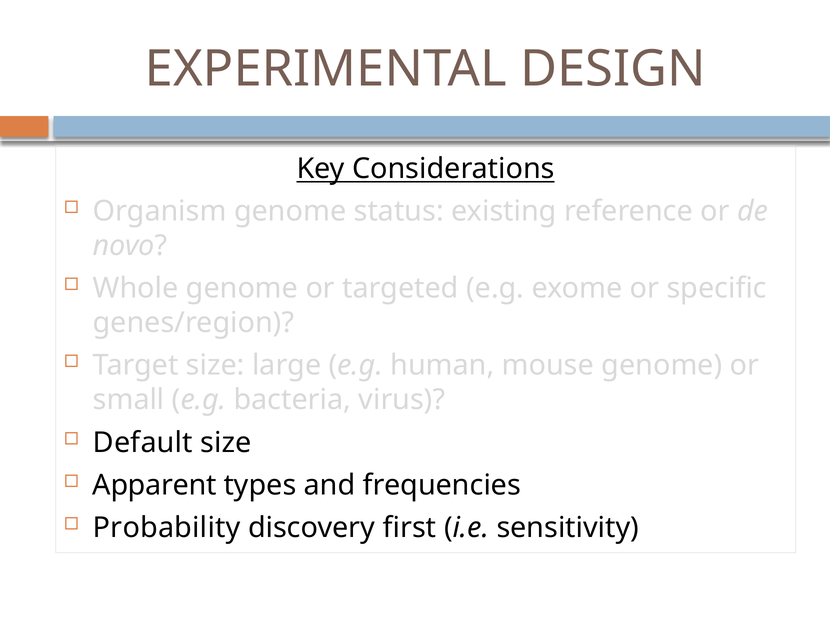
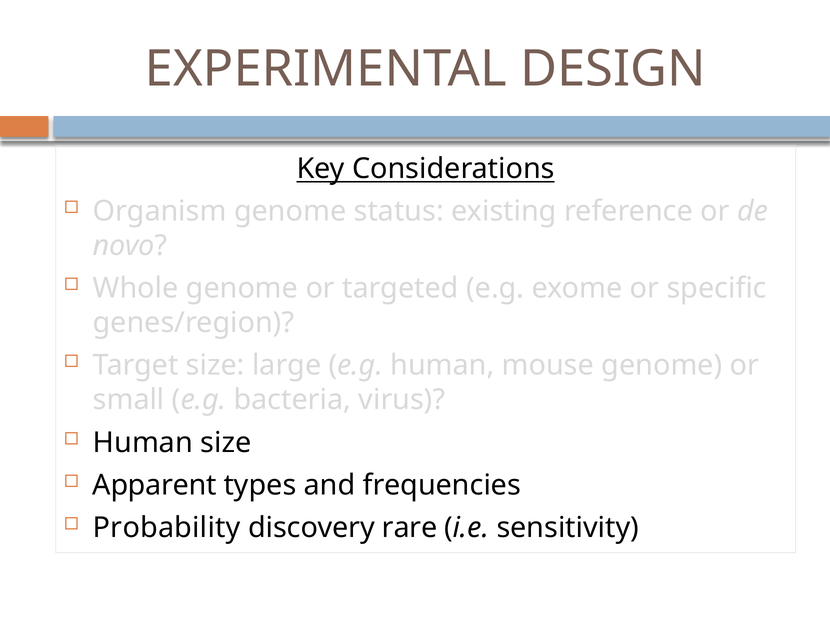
Default: Default -> Human (143, 443)
first: first -> rare (410, 528)
